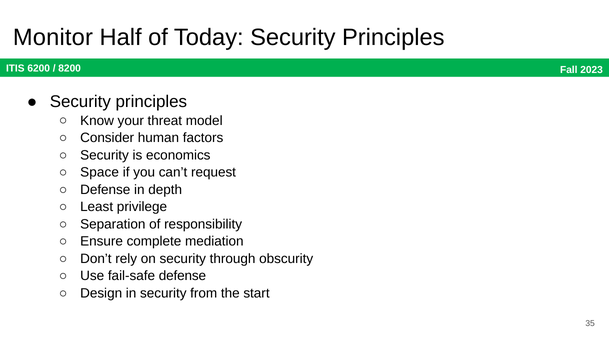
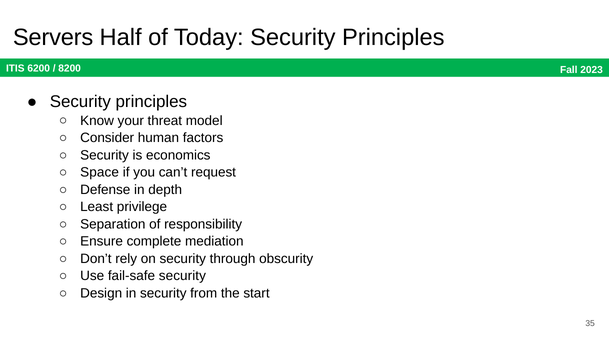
Monitor: Monitor -> Servers (53, 38)
fail-safe defense: defense -> security (182, 276)
